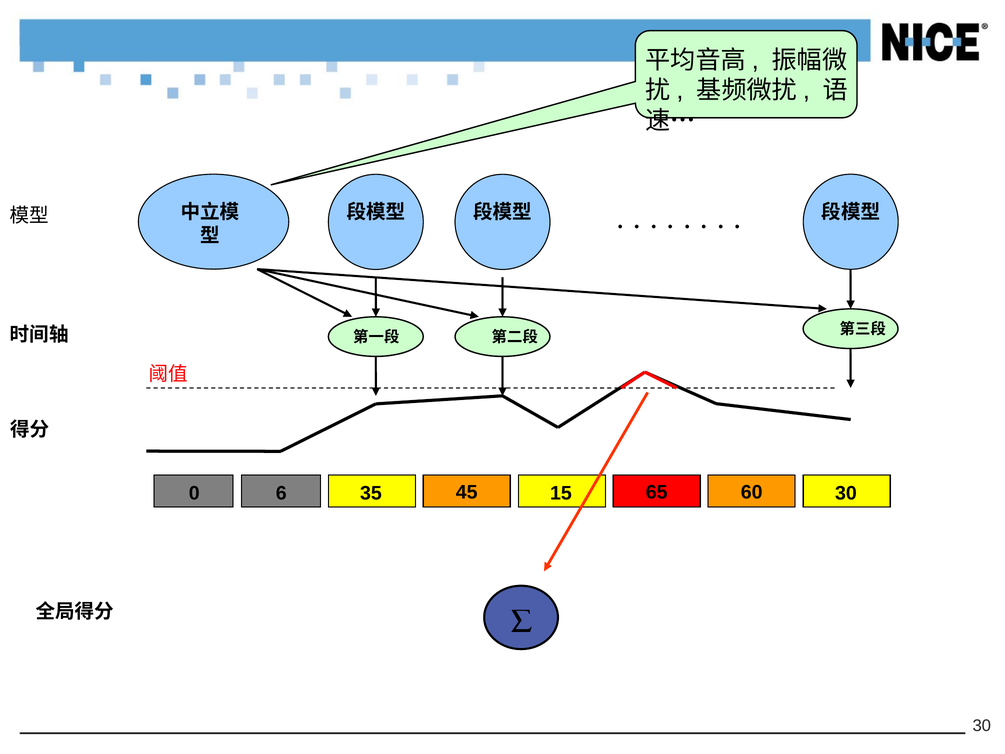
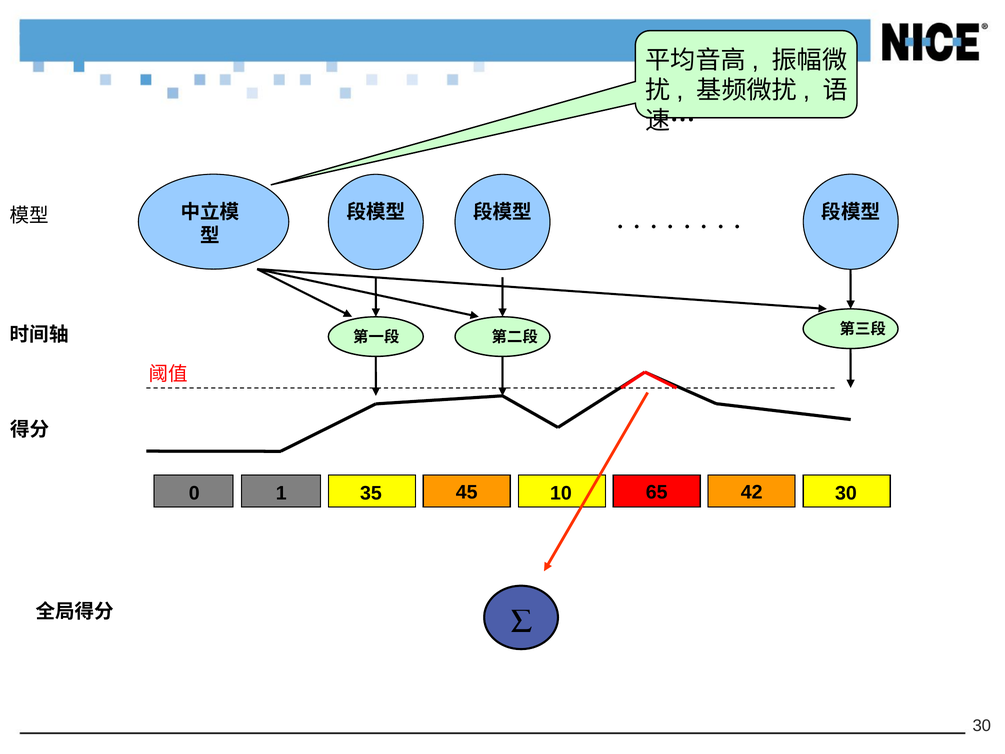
60: 60 -> 42 (752, 492)
6: 6 -> 1 (281, 493)
15: 15 -> 10 (561, 493)
